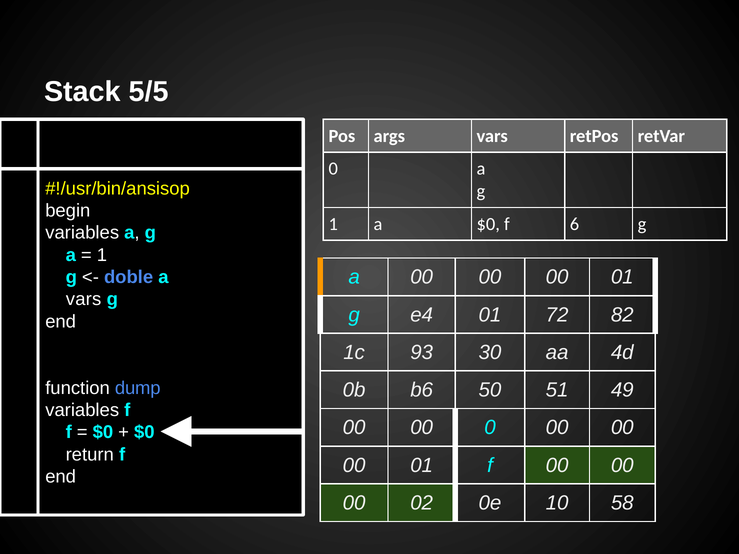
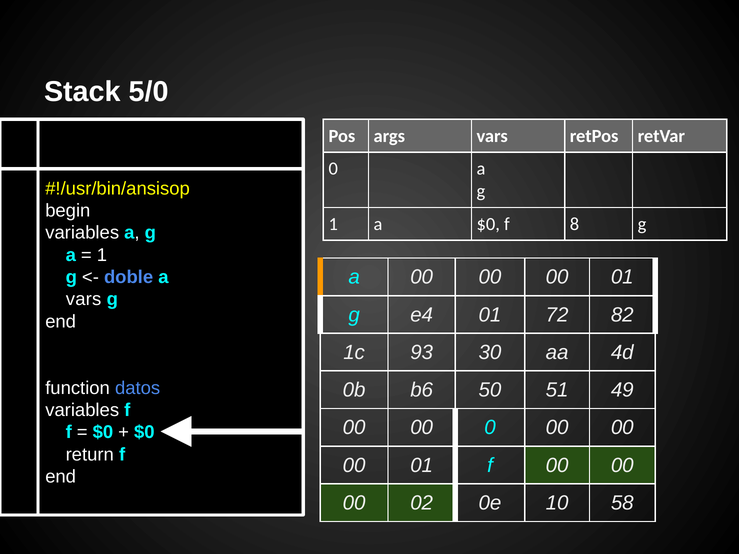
5/5: 5/5 -> 5/0 (149, 92)
6: 6 -> 8 (574, 224)
dump: dump -> datos (138, 388)
